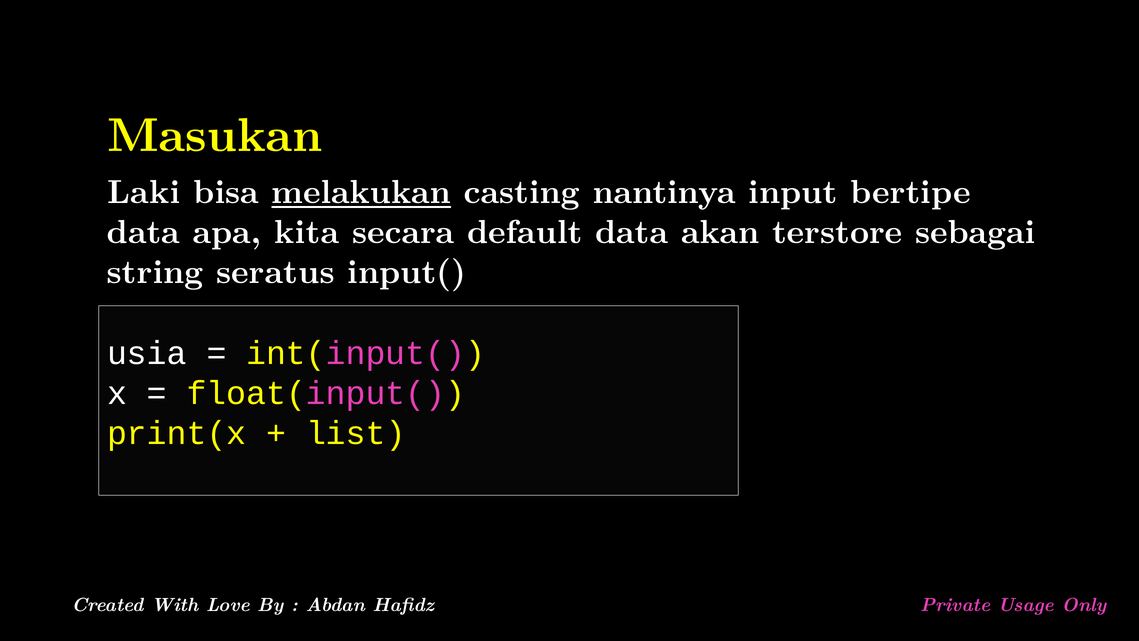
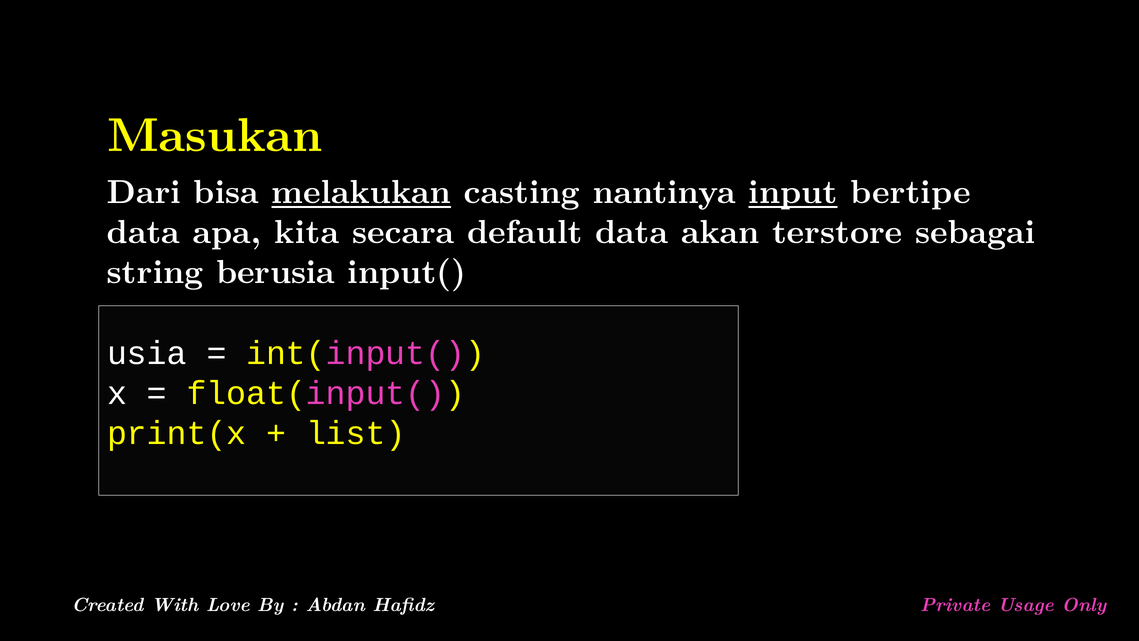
Laki: Laki -> Dari (144, 192)
input underline: none -> present (793, 192)
seratus: seratus -> berusia (276, 272)
